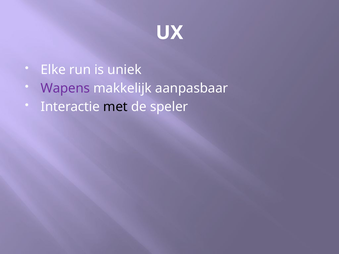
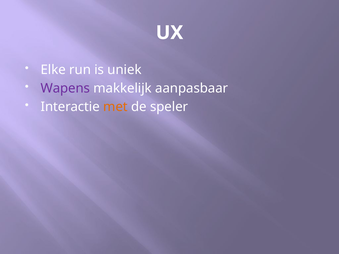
met colour: black -> orange (115, 107)
